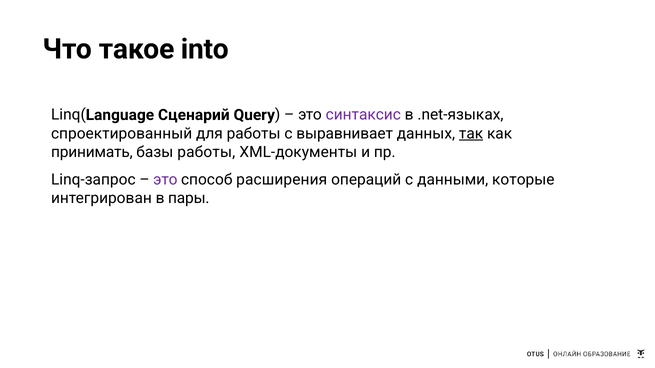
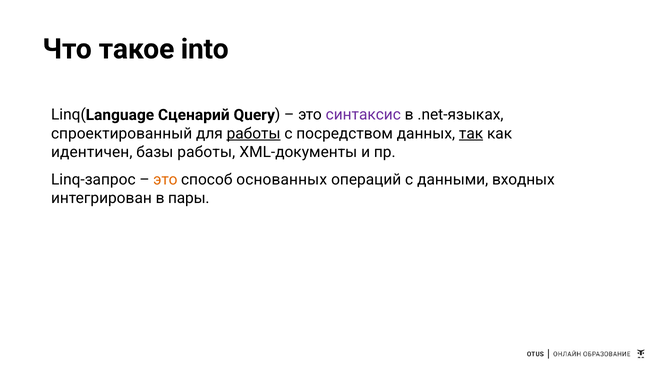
работы underline: none -> present (254, 134)
выравнивает: выравнивает -> посредством (345, 134)
принимать: принимать -> идентичен (92, 152)
это colour: purple -> orange (165, 180)
расширения: расширения -> основанных (282, 180)
которые: которые -> входных (523, 180)
